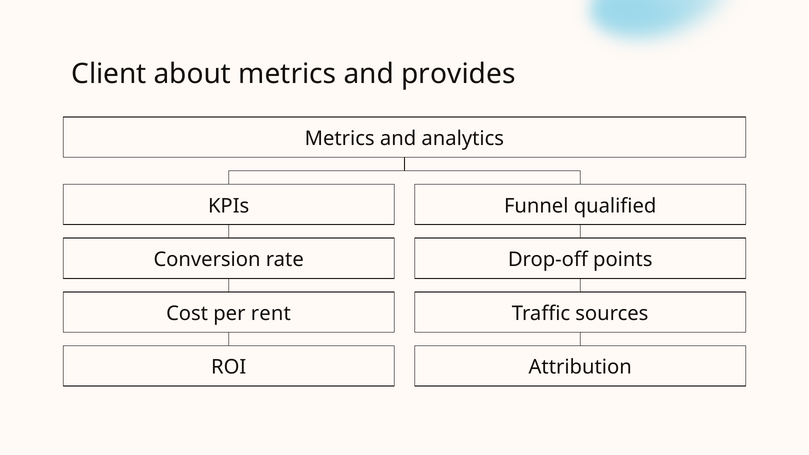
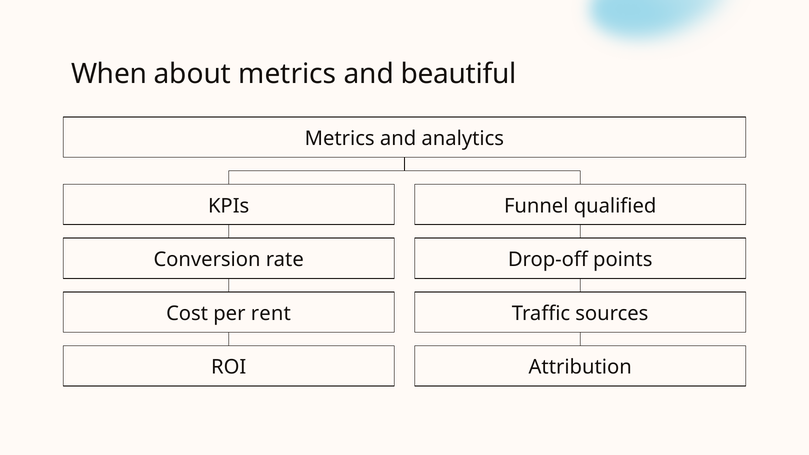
Client: Client -> When (109, 74)
provides: provides -> beautiful (459, 74)
